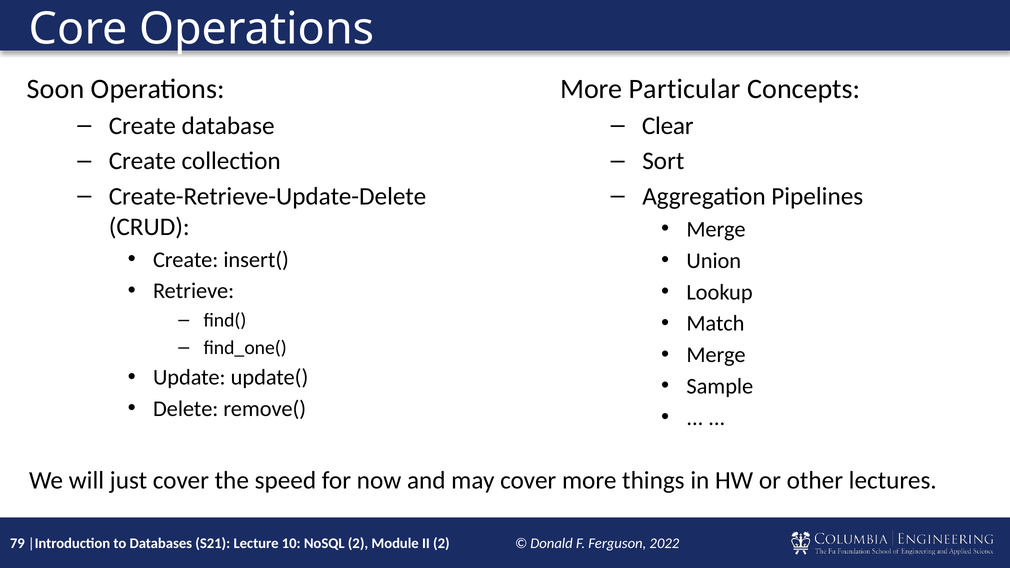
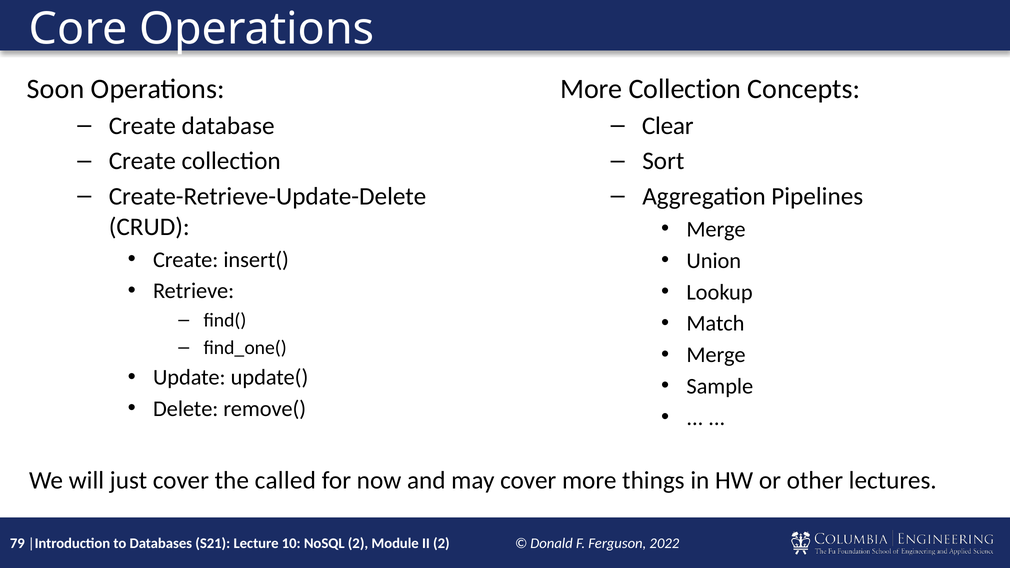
More Particular: Particular -> Collection (685, 89)
speed: speed -> called (285, 481)
